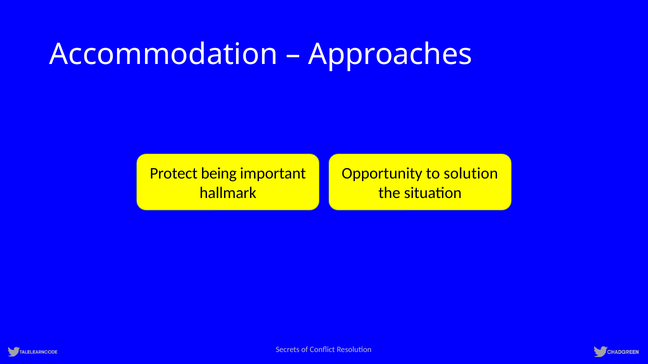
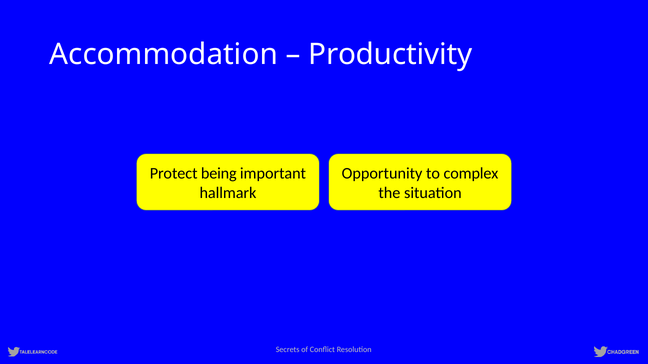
Approaches: Approaches -> Productivity (390, 54)
solution: solution -> complex (471, 174)
